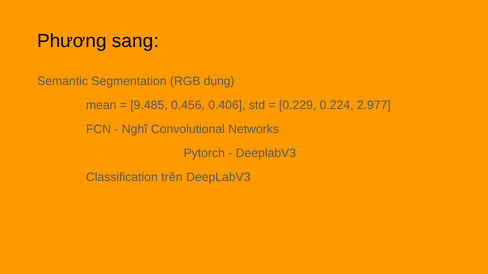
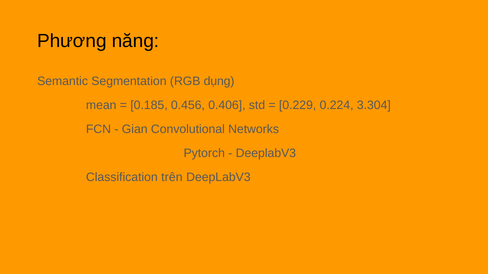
sang: sang -> năng (135, 41)
9.485: 9.485 -> 0.185 (149, 105)
2.977: 2.977 -> 3.304 (374, 105)
Nghĩ: Nghĩ -> Gian (135, 129)
